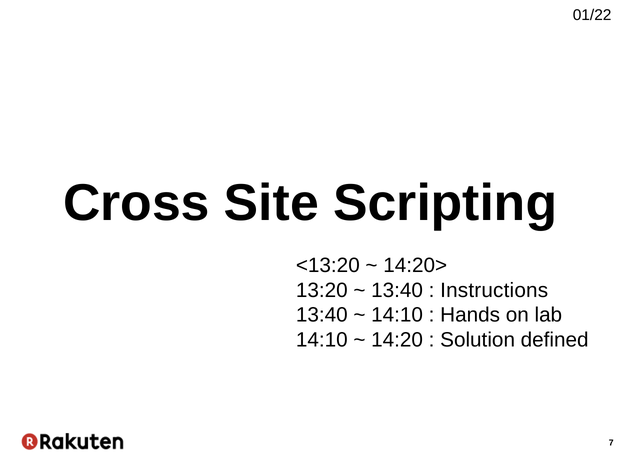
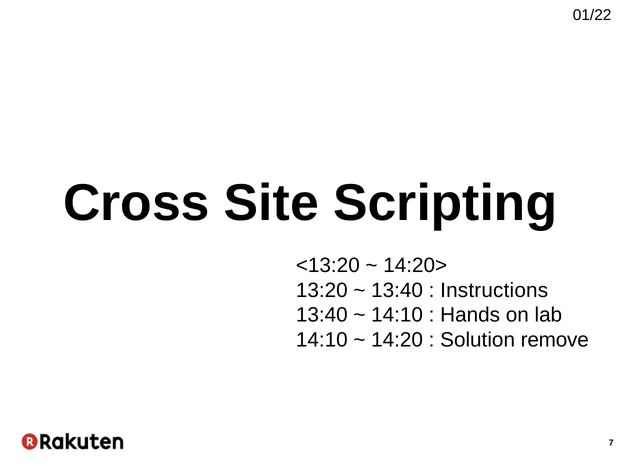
defined: defined -> remove (555, 340)
